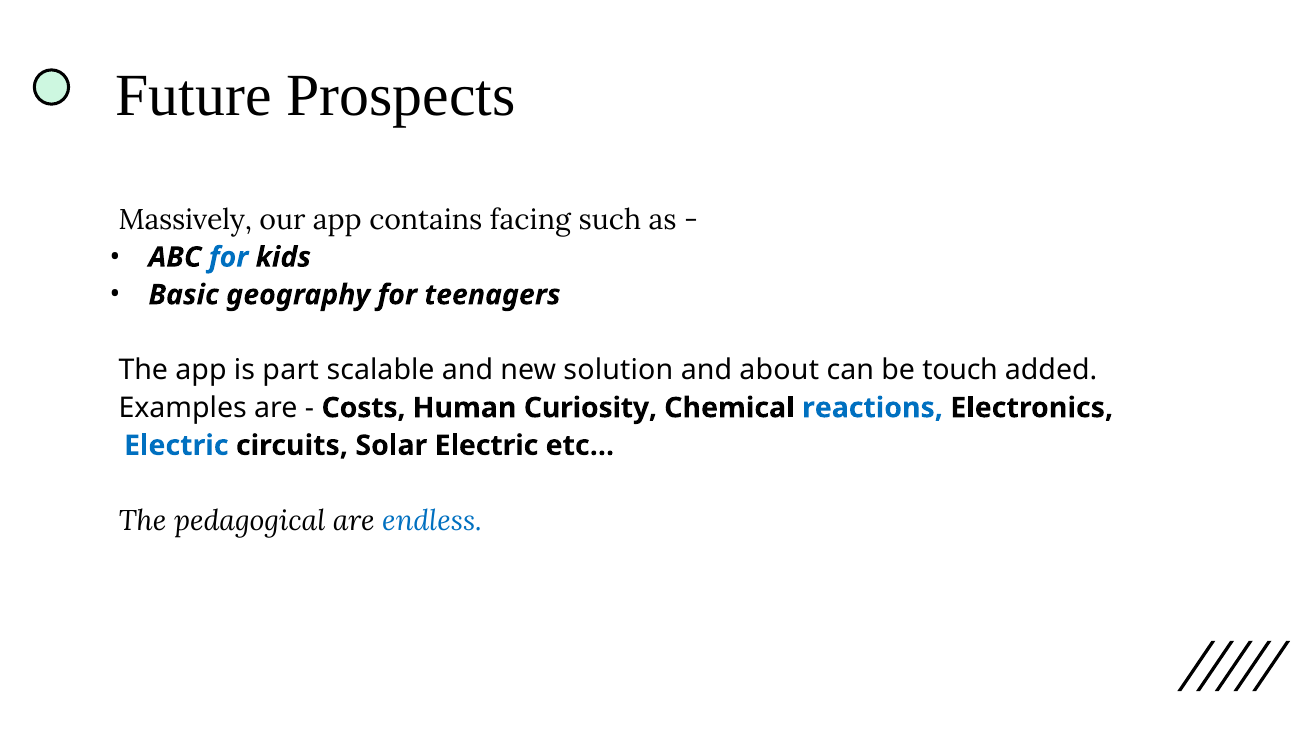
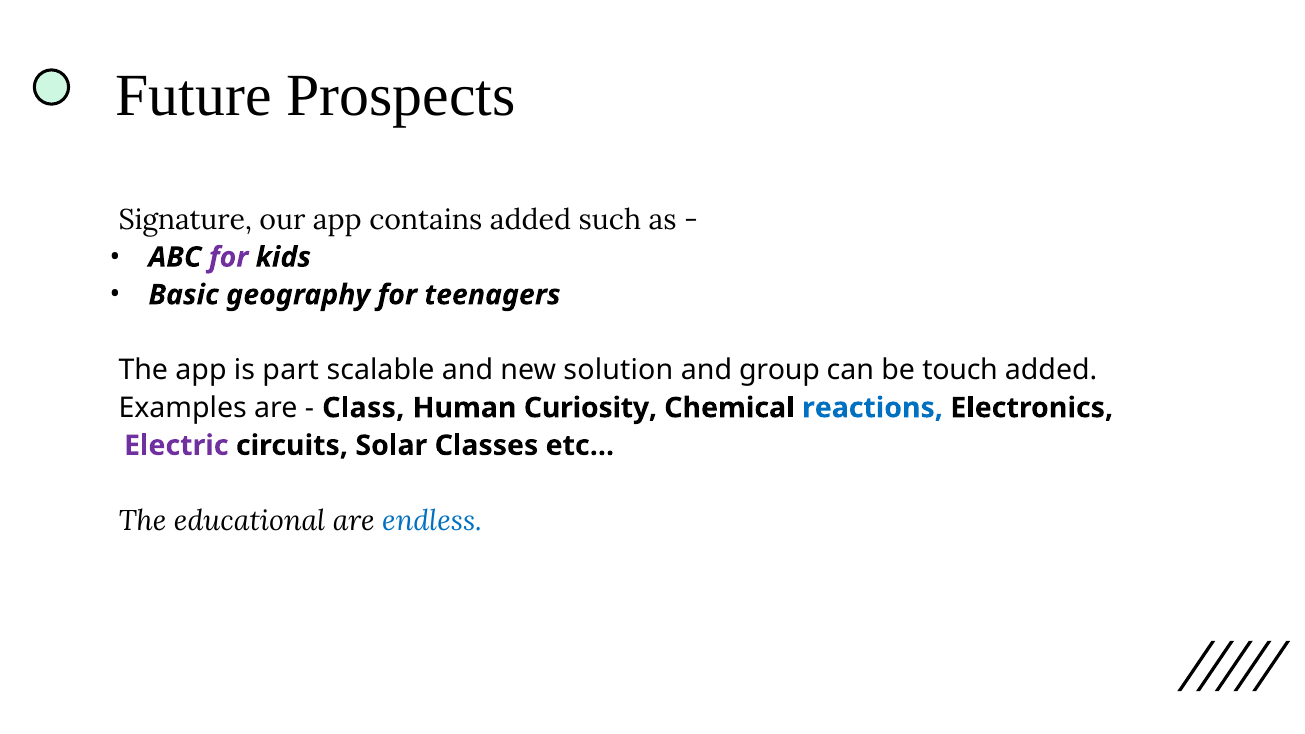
Massively: Massively -> Signature (185, 220)
contains facing: facing -> added (530, 220)
for colour: blue -> purple (229, 257)
about: about -> group (780, 370)
Costs: Costs -> Class (363, 408)
Electric colour: blue -> purple (176, 446)
Solar Electric: Electric -> Classes (486, 446)
pedagogical: pedagogical -> educational (250, 521)
